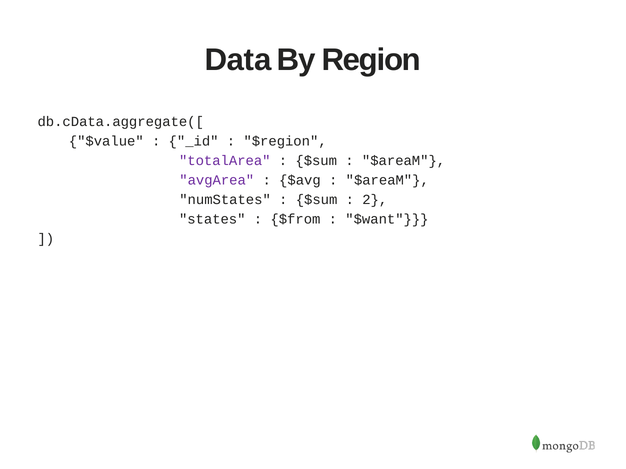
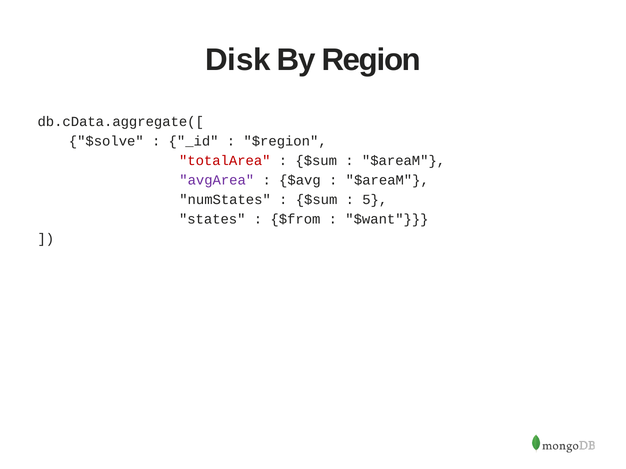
Data: Data -> Disk (238, 60)
$value: $value -> $solve (106, 141)
totalArea colour: purple -> red (225, 161)
2: 2 -> 5 (375, 200)
